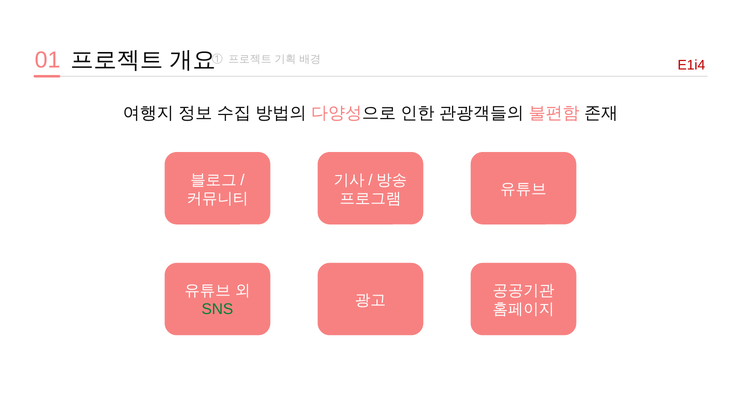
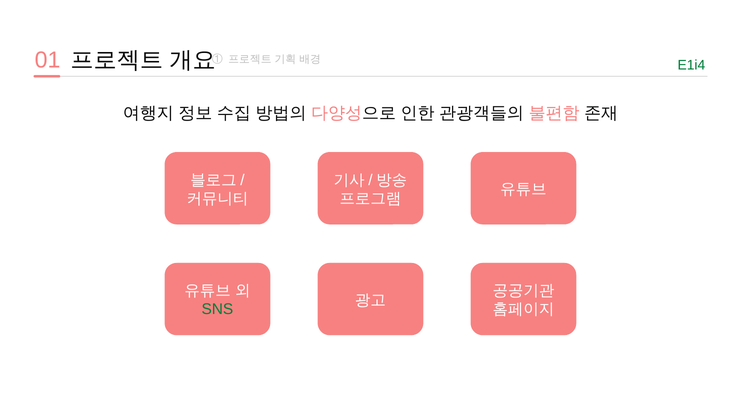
E1i4 colour: red -> green (691, 65)
